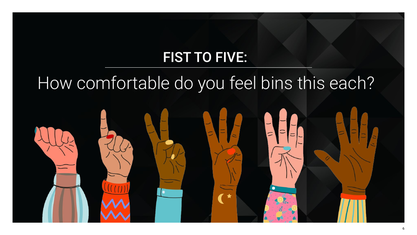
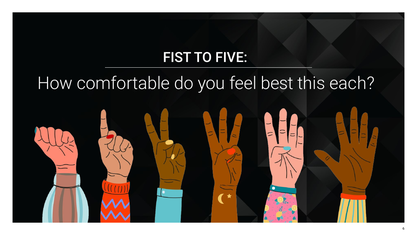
bins: bins -> best (277, 83)
